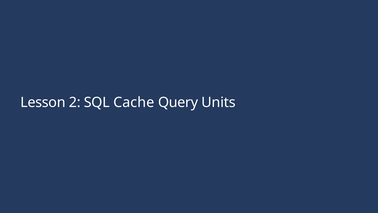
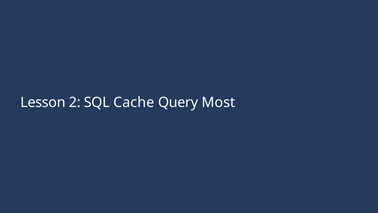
Units: Units -> Most (218, 102)
